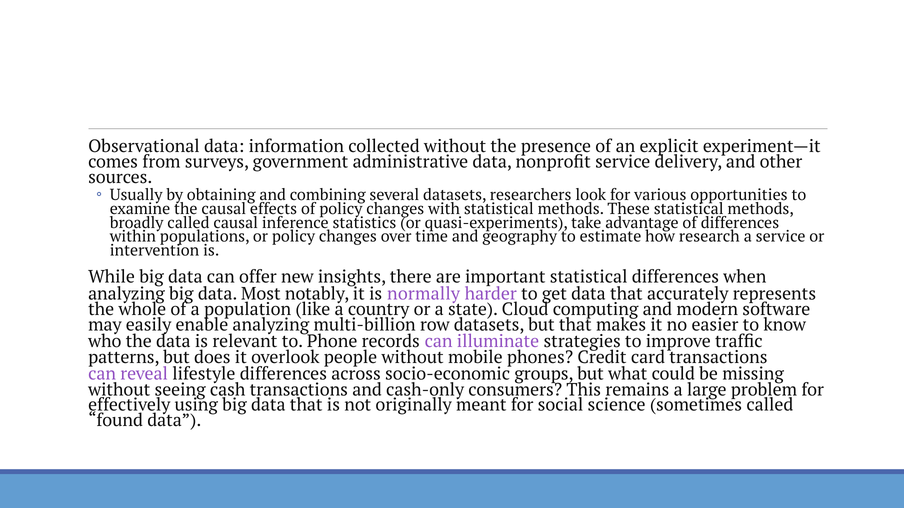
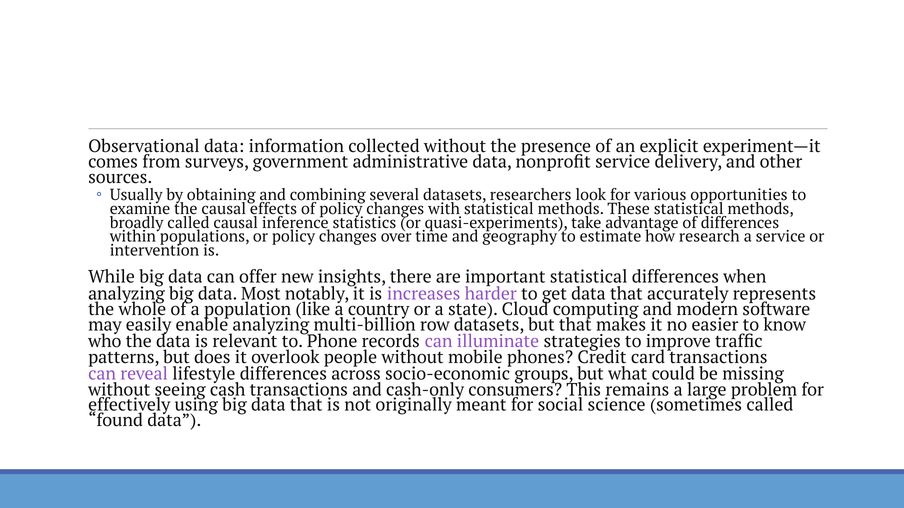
normally: normally -> increases (424, 294)
